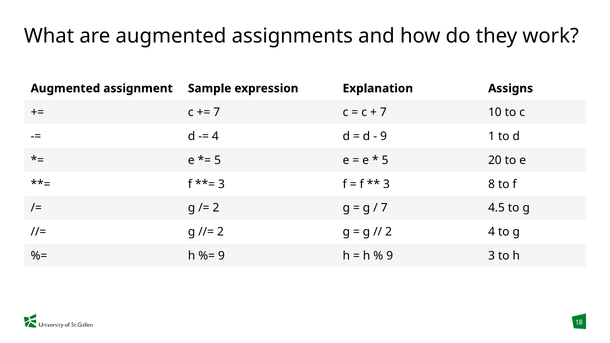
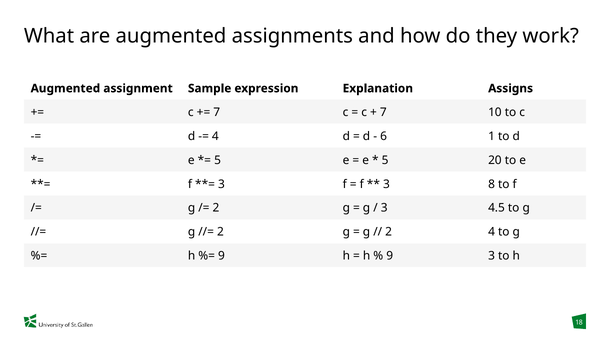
9: 9 -> 6 (384, 136)
7: 7 -> 3 (384, 208)
